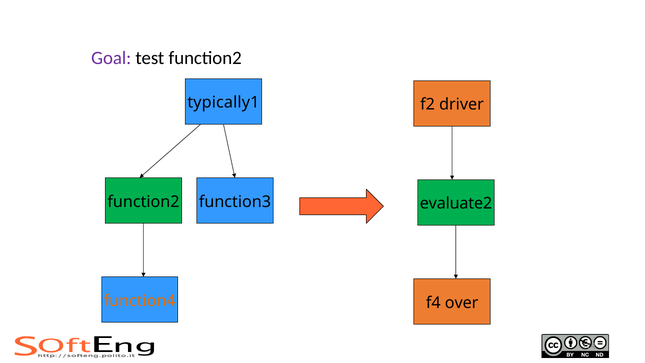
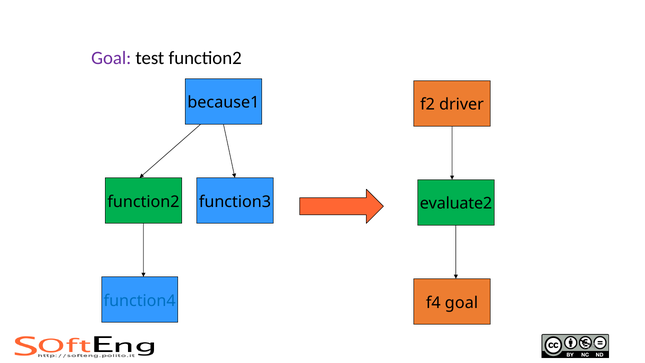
typically1: typically1 -> because1 (223, 102)
function4 colour: orange -> blue (140, 301)
f4 over: over -> goal (461, 303)
